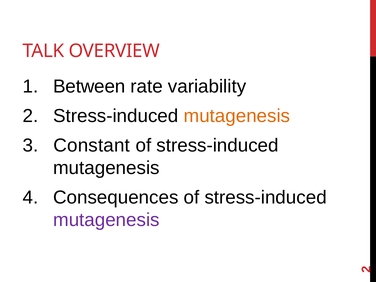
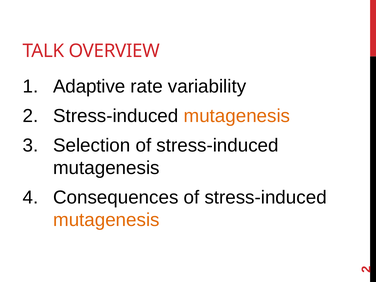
Between: Between -> Adaptive (89, 87)
Constant: Constant -> Selection (92, 145)
mutagenesis colour: purple -> orange (106, 220)
